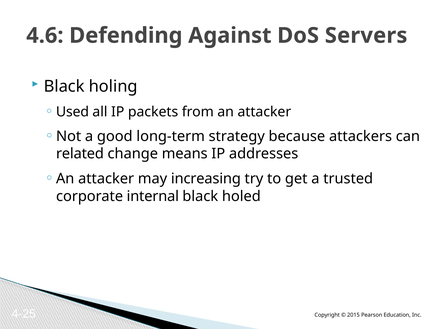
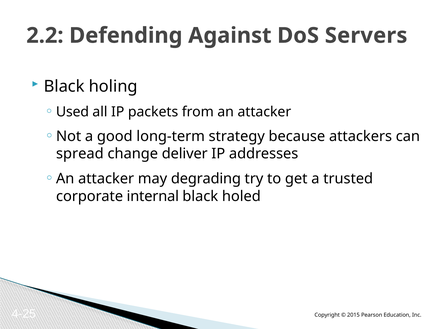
4.6: 4.6 -> 2.2 (45, 35)
related: related -> spread (80, 154)
means: means -> deliver (185, 154)
increasing: increasing -> degrading (206, 178)
